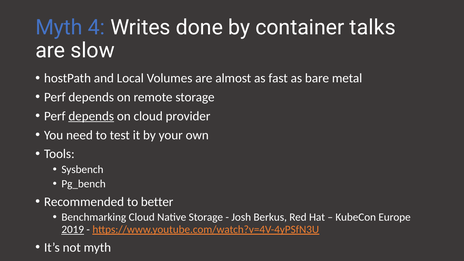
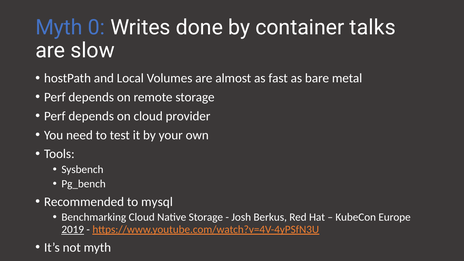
4: 4 -> 0 (96, 27)
depends underline: present -> none (91, 116)
better: better -> mysql (157, 202)
